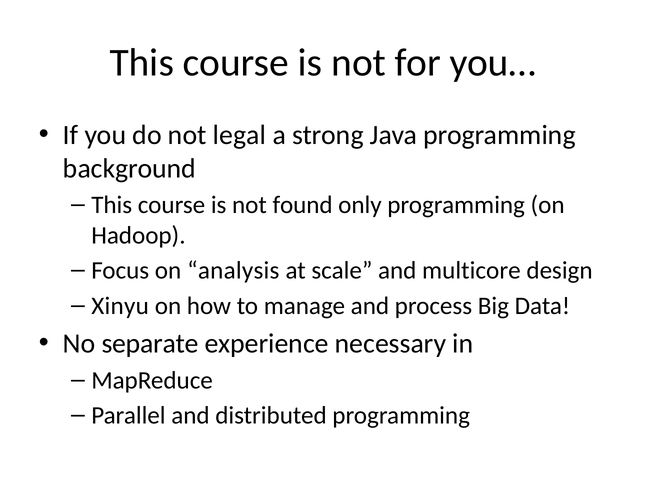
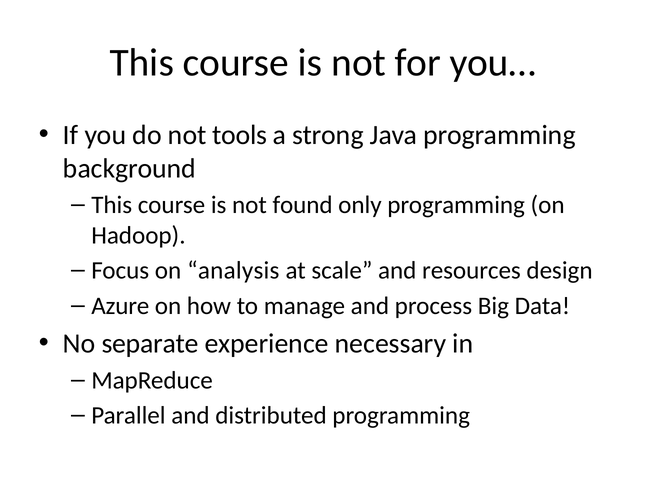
legal: legal -> tools (240, 135)
multicore: multicore -> resources (471, 270)
Xinyu: Xinyu -> Azure (120, 306)
